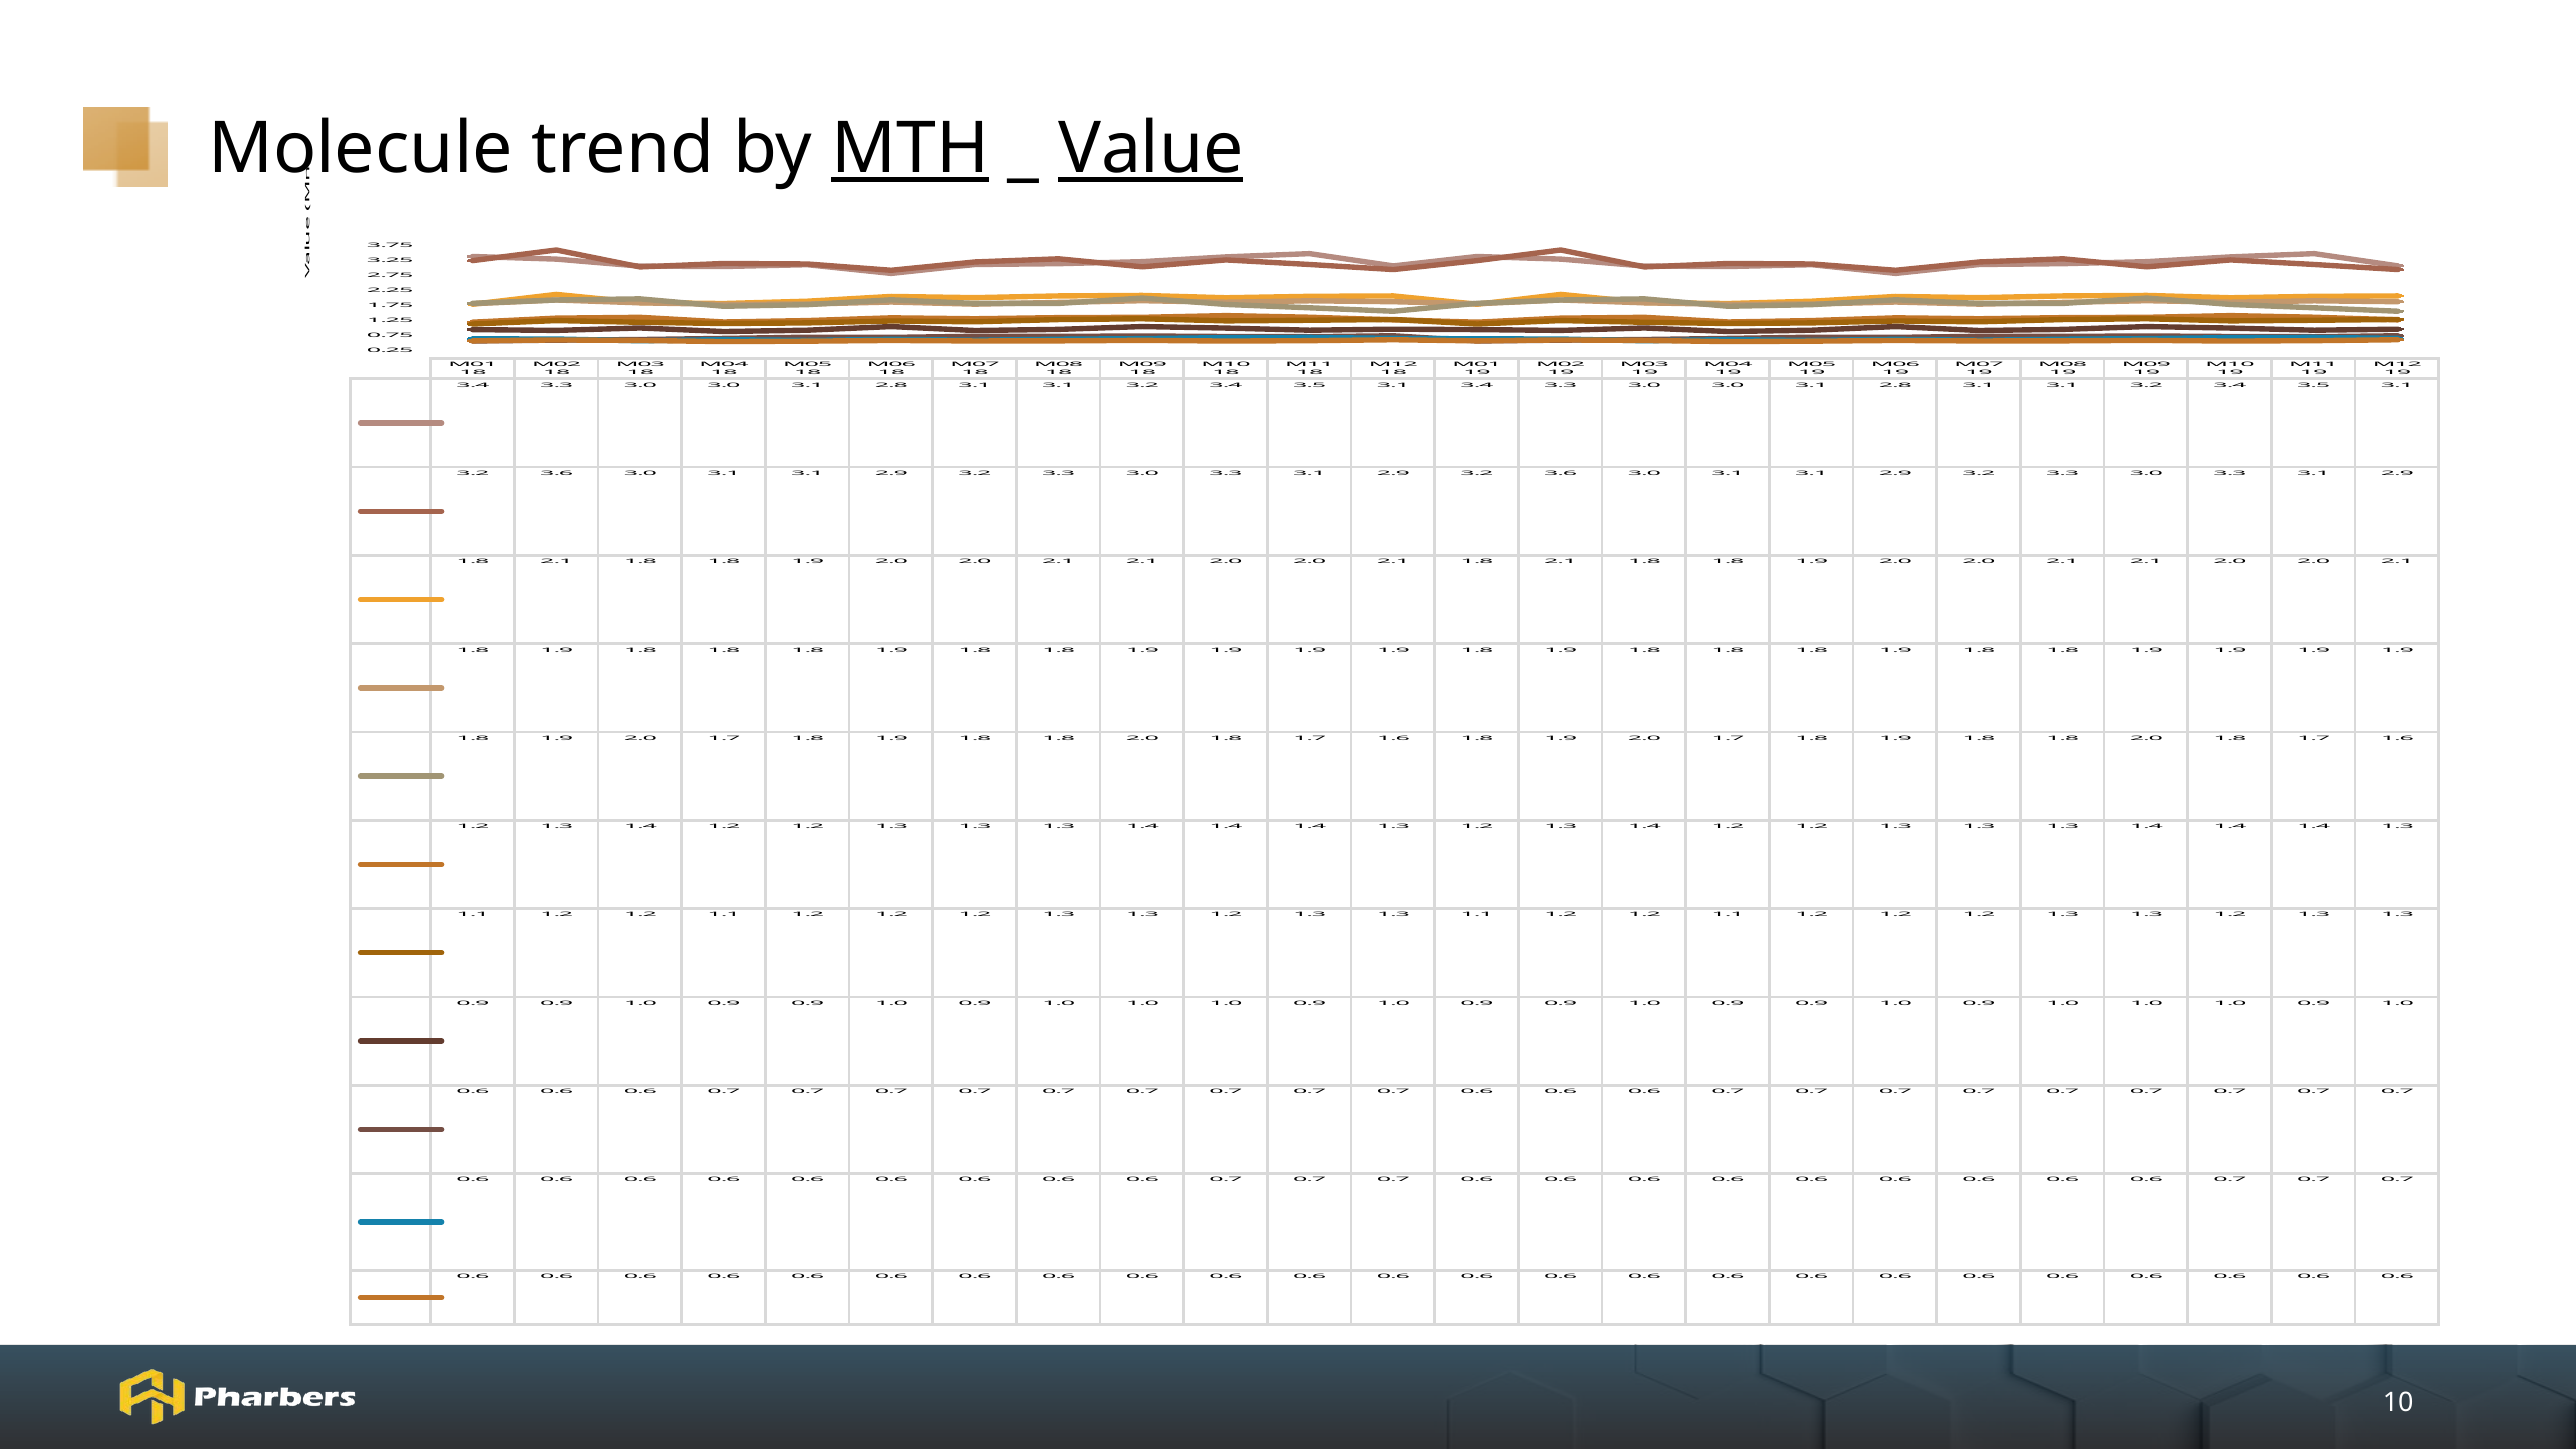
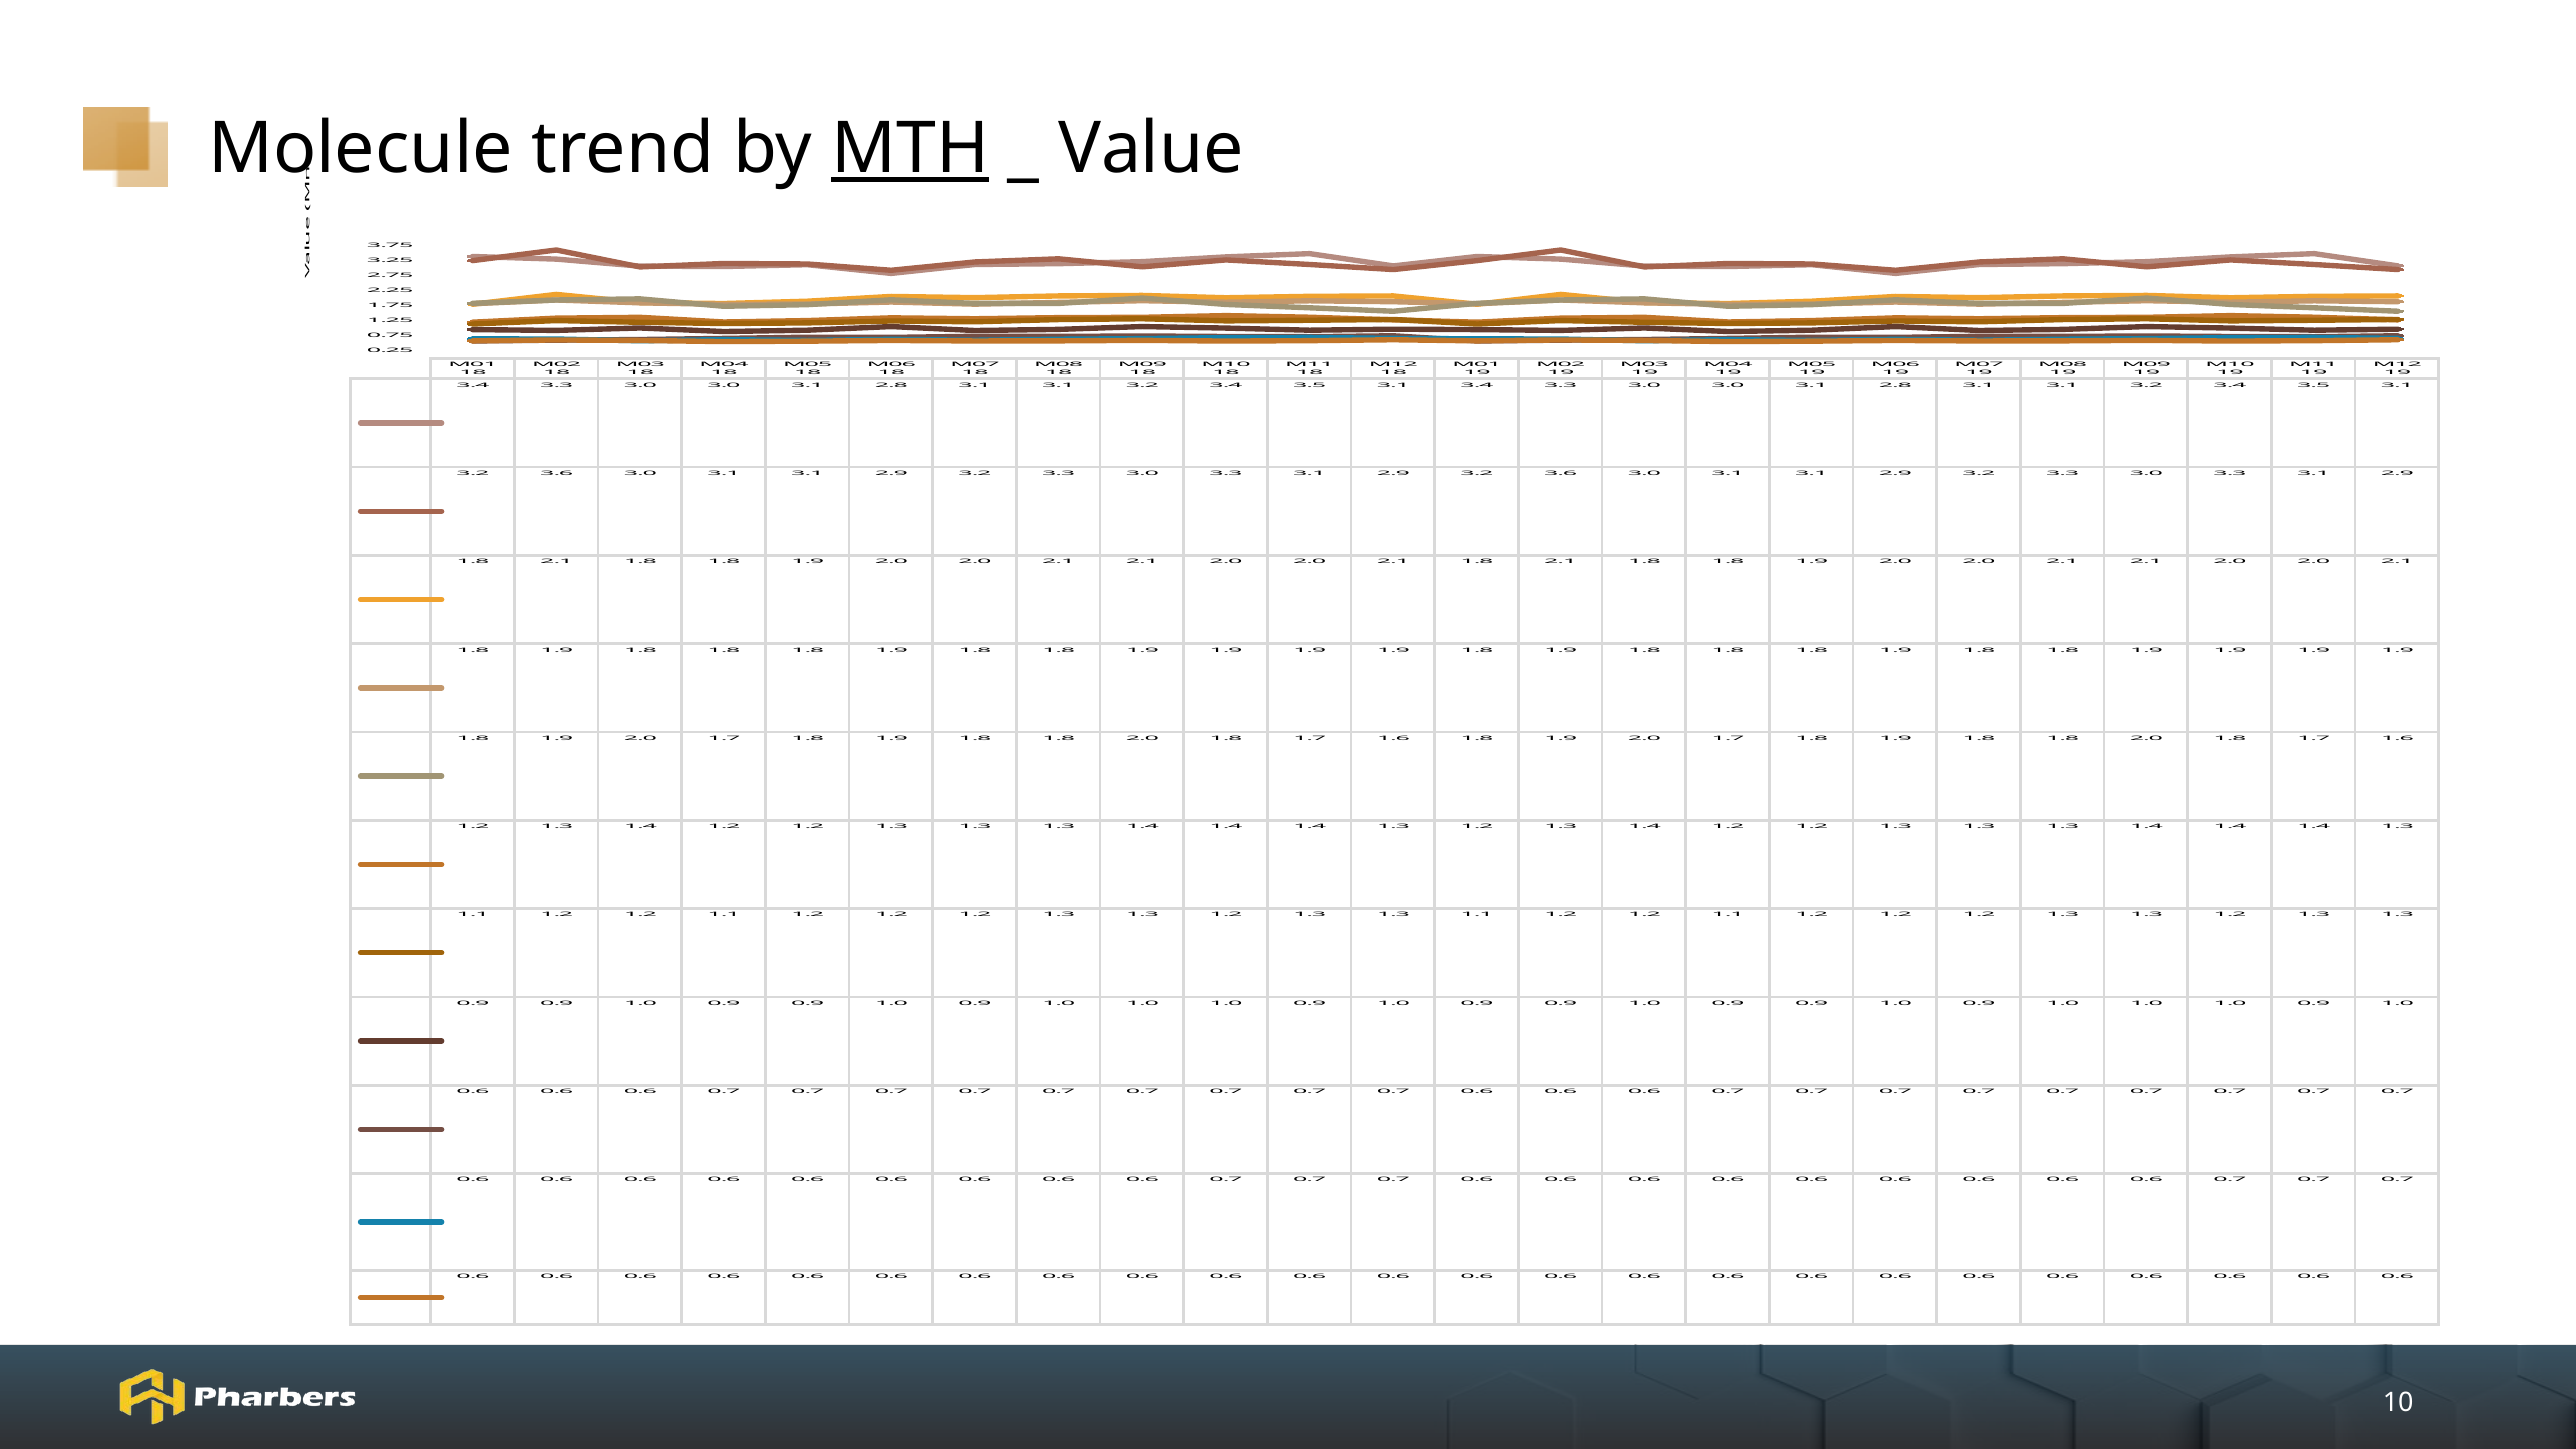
Value underline: present -> none (1151, 149)
